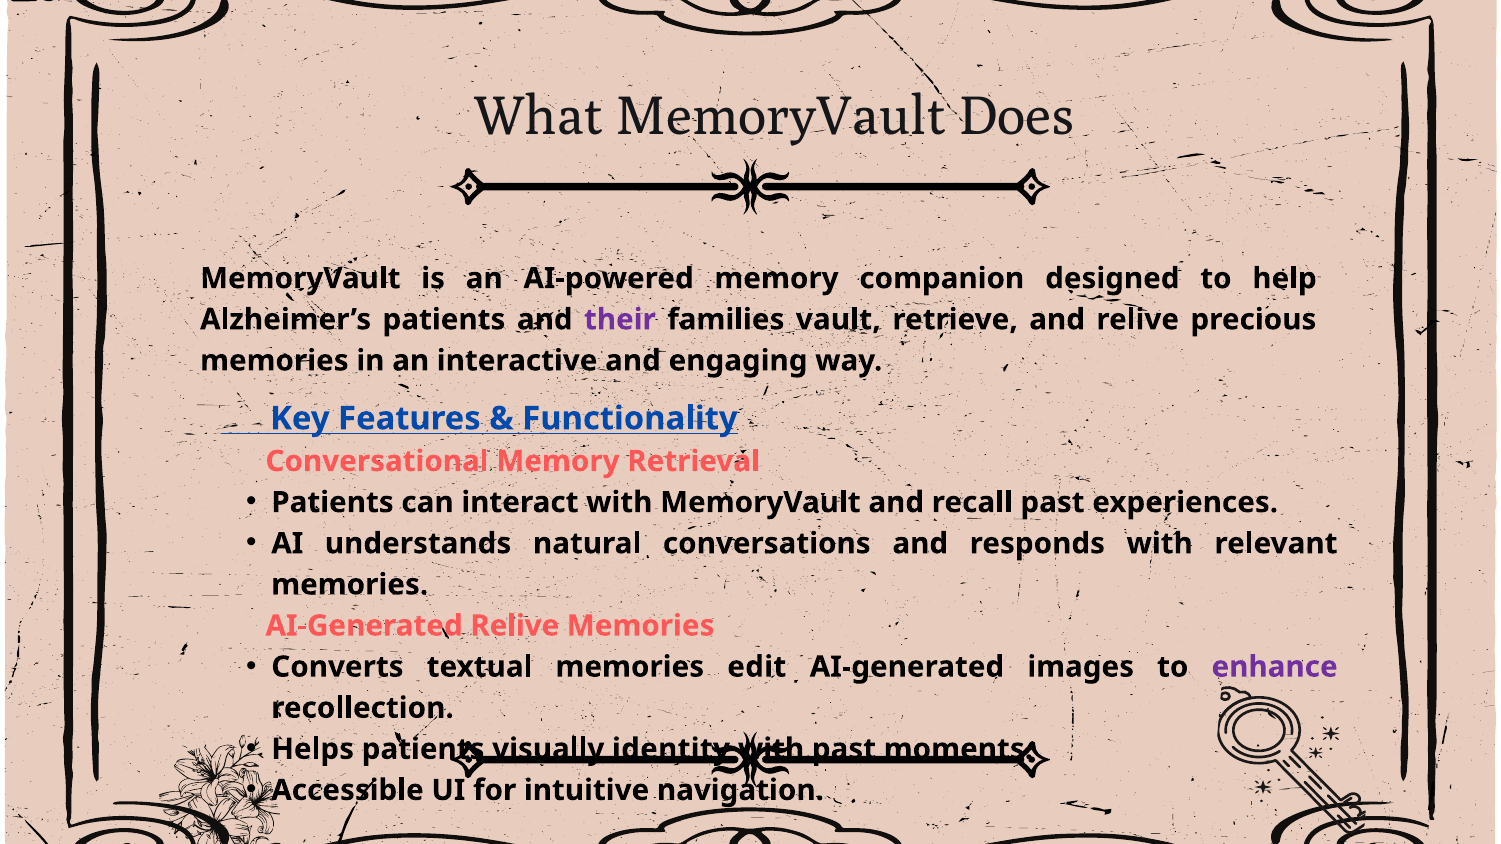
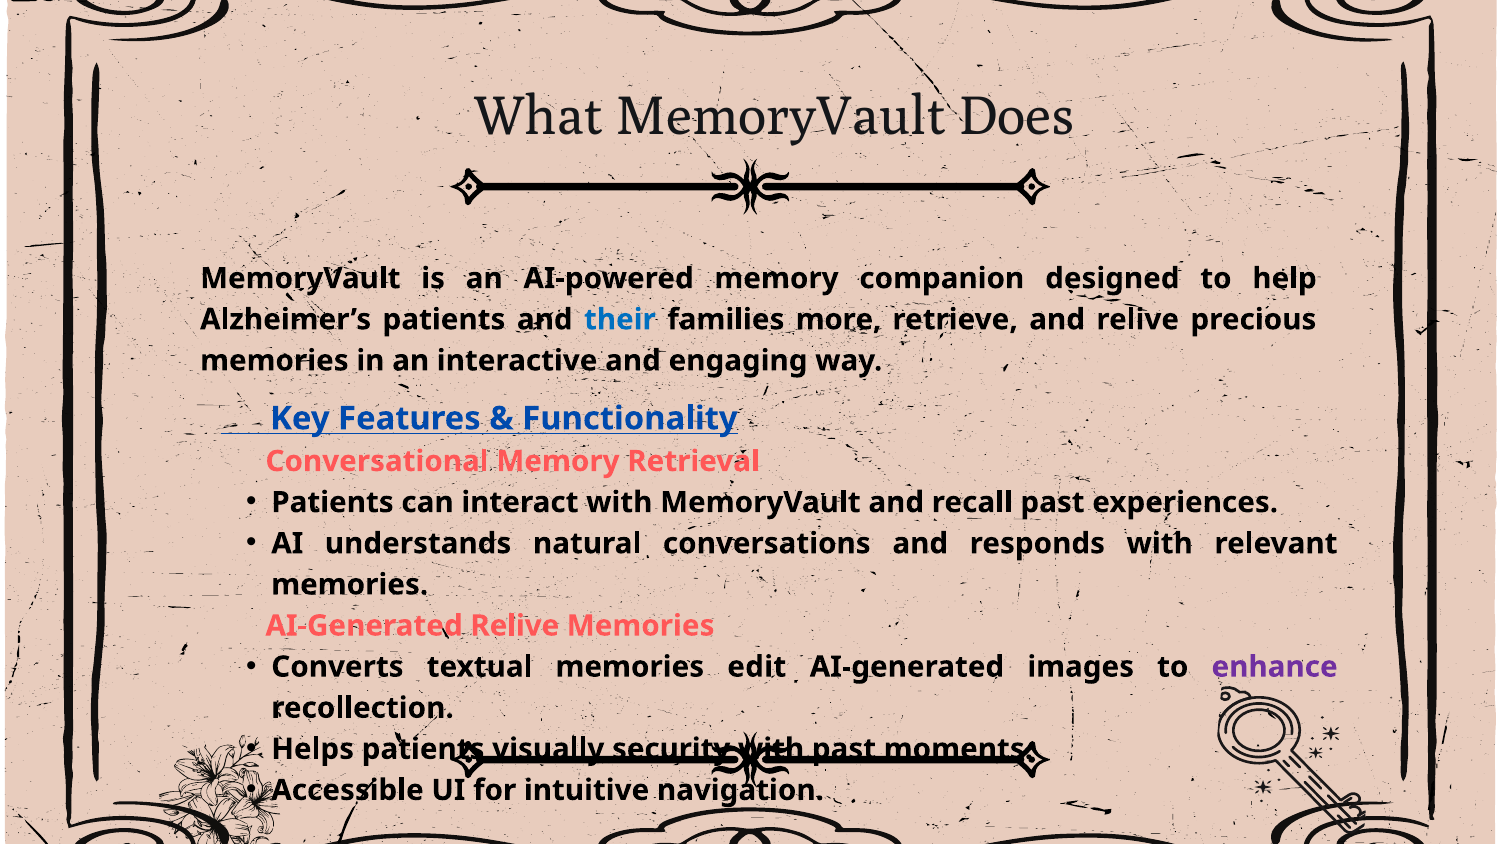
their colour: purple -> blue (620, 320)
vault: vault -> more (839, 320)
identity: identity -> security (671, 749)
